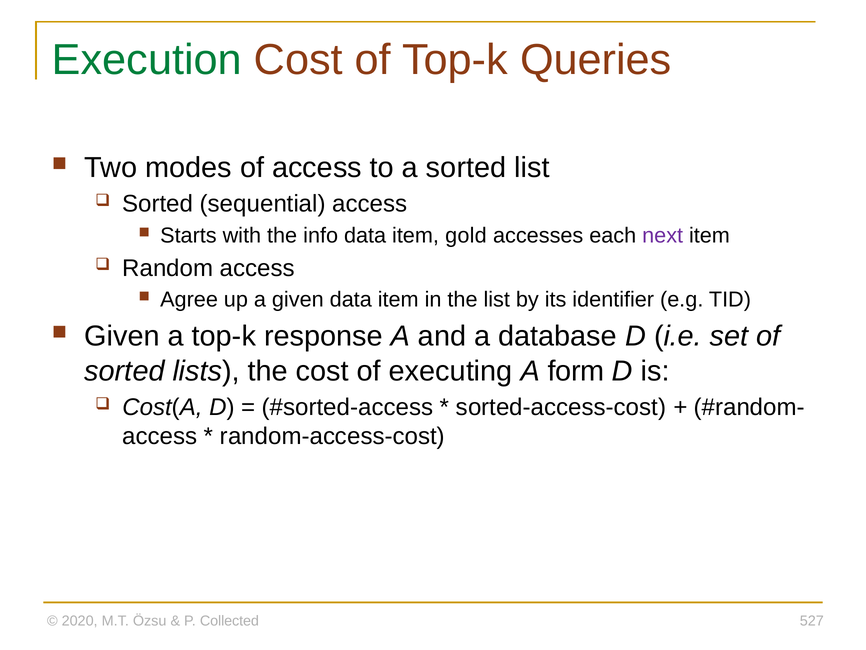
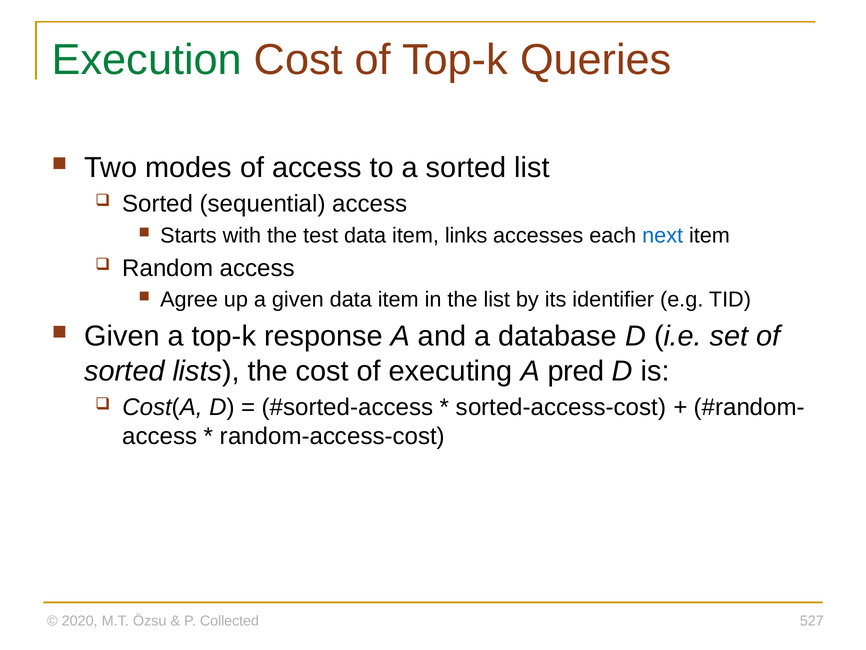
info: info -> test (321, 235)
gold: gold -> links (466, 235)
next colour: purple -> blue (663, 235)
form: form -> pred (576, 371)
